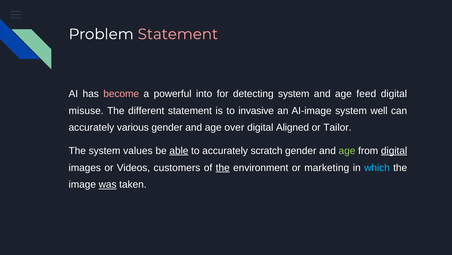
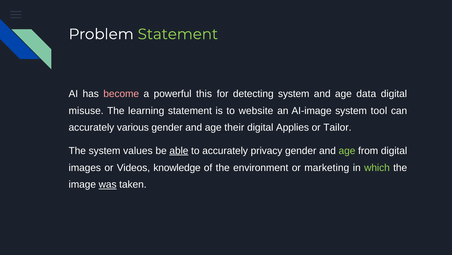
Statement colour: pink -> light green (178, 34)
into: into -> this (204, 94)
feed: feed -> data (366, 94)
different: different -> learning (146, 110)
invasive: invasive -> website (256, 110)
well: well -> tool (379, 110)
over: over -> their (234, 127)
Aligned: Aligned -> Applies (293, 127)
scratch: scratch -> privacy (267, 150)
digital underline: present -> none (394, 150)
customers: customers -> knowledge (177, 167)
the underline: present -> none (223, 167)
which colour: light blue -> light green (377, 167)
